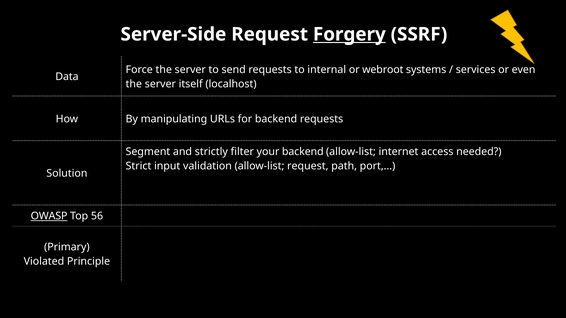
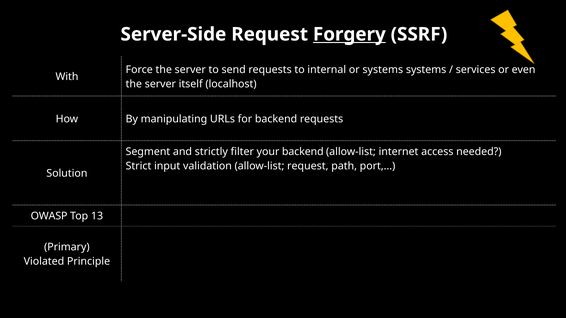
or webroot: webroot -> systems (383, 70)
Data: Data -> With (67, 77)
OWASP underline: present -> none (49, 216)
56: 56 -> 13 (97, 216)
